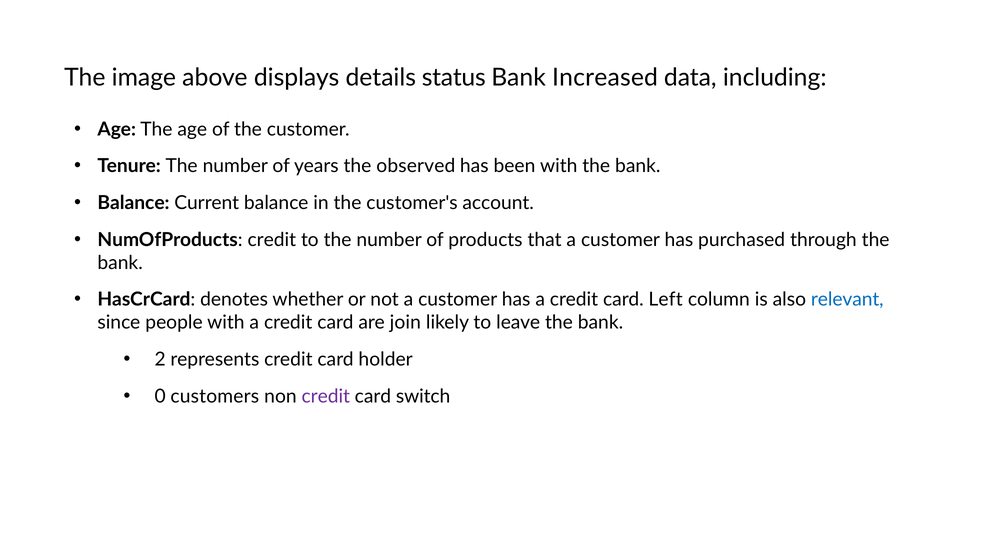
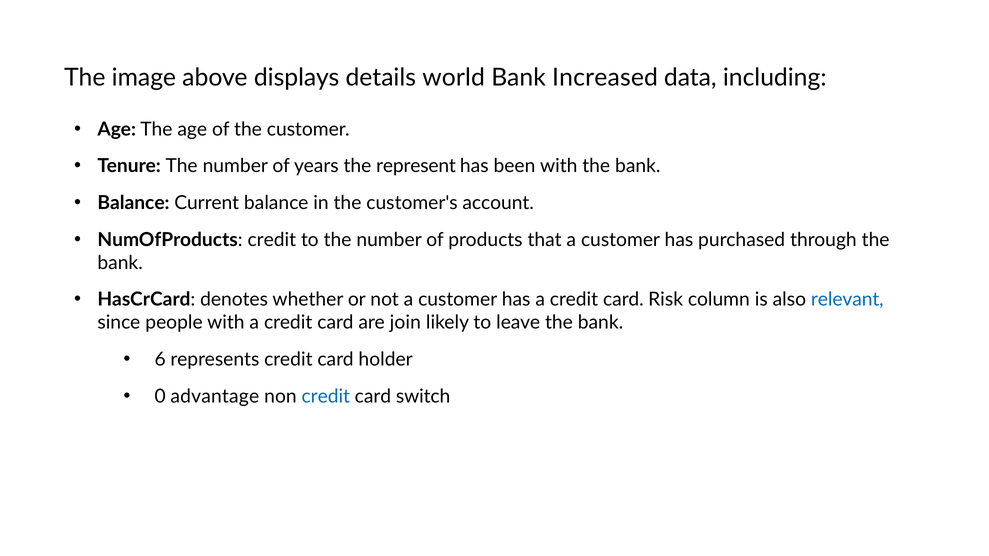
status: status -> world (454, 77)
observed: observed -> represent (416, 166)
Left: Left -> Risk (666, 300)
2: 2 -> 6 (160, 360)
customers: customers -> advantage (215, 396)
credit colour: purple -> blue (326, 396)
